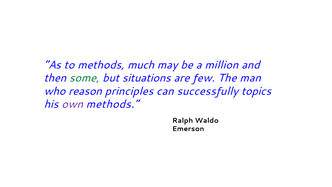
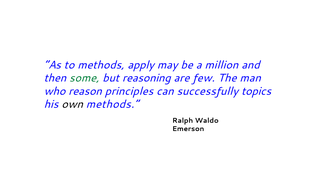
much: much -> apply (141, 65)
situations: situations -> reasoning (146, 78)
own colour: purple -> black (72, 104)
